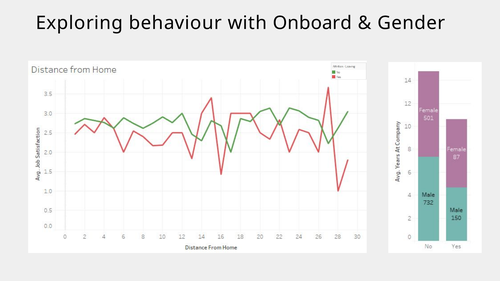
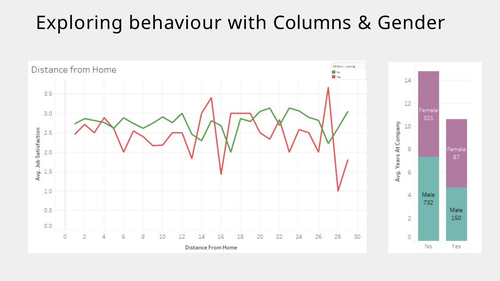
Onboard: Onboard -> Columns (312, 23)
